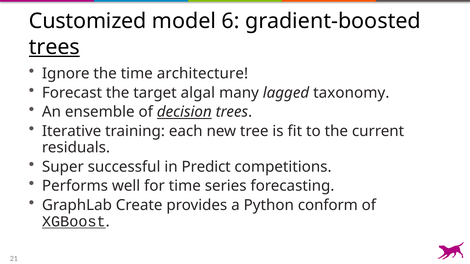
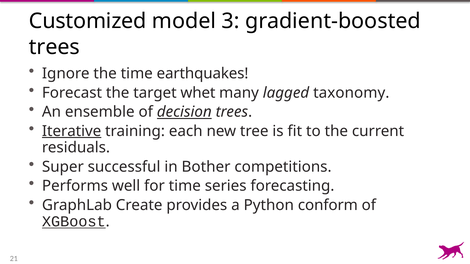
6: 6 -> 3 (231, 21)
trees underline: present -> none (54, 47)
architecture: architecture -> earthquakes (203, 74)
algal: algal -> whet (198, 93)
Iterative underline: none -> present (72, 131)
Predict: Predict -> Bother (206, 167)
